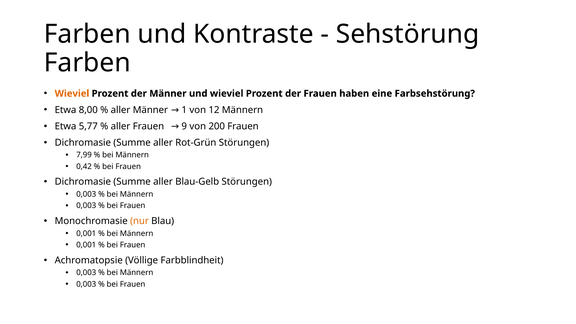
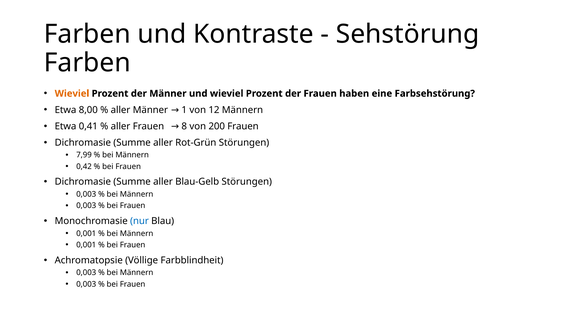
5,77: 5,77 -> 0,41 (88, 126)
9: 9 -> 8 (184, 126)
nur colour: orange -> blue (139, 221)
